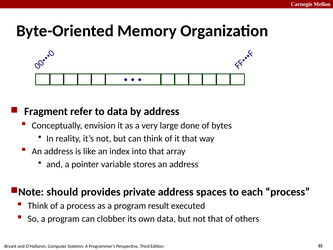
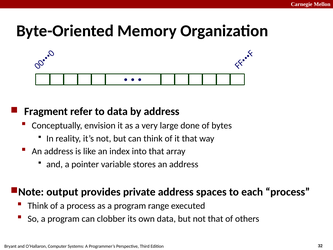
should: should -> output (62, 192)
result: result -> range (159, 206)
